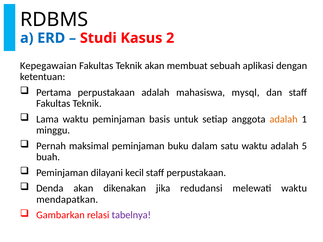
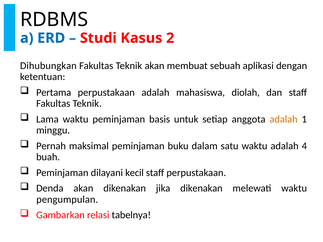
Kepegawaian: Kepegawaian -> Dihubungkan (48, 66)
mysql: mysql -> diolah (246, 92)
5: 5 -> 4 (304, 146)
jika redudansi: redudansi -> dikenakan (201, 188)
mendapatkan: mendapatkan -> pengumpulan (67, 200)
tabelnya colour: purple -> black (131, 215)
